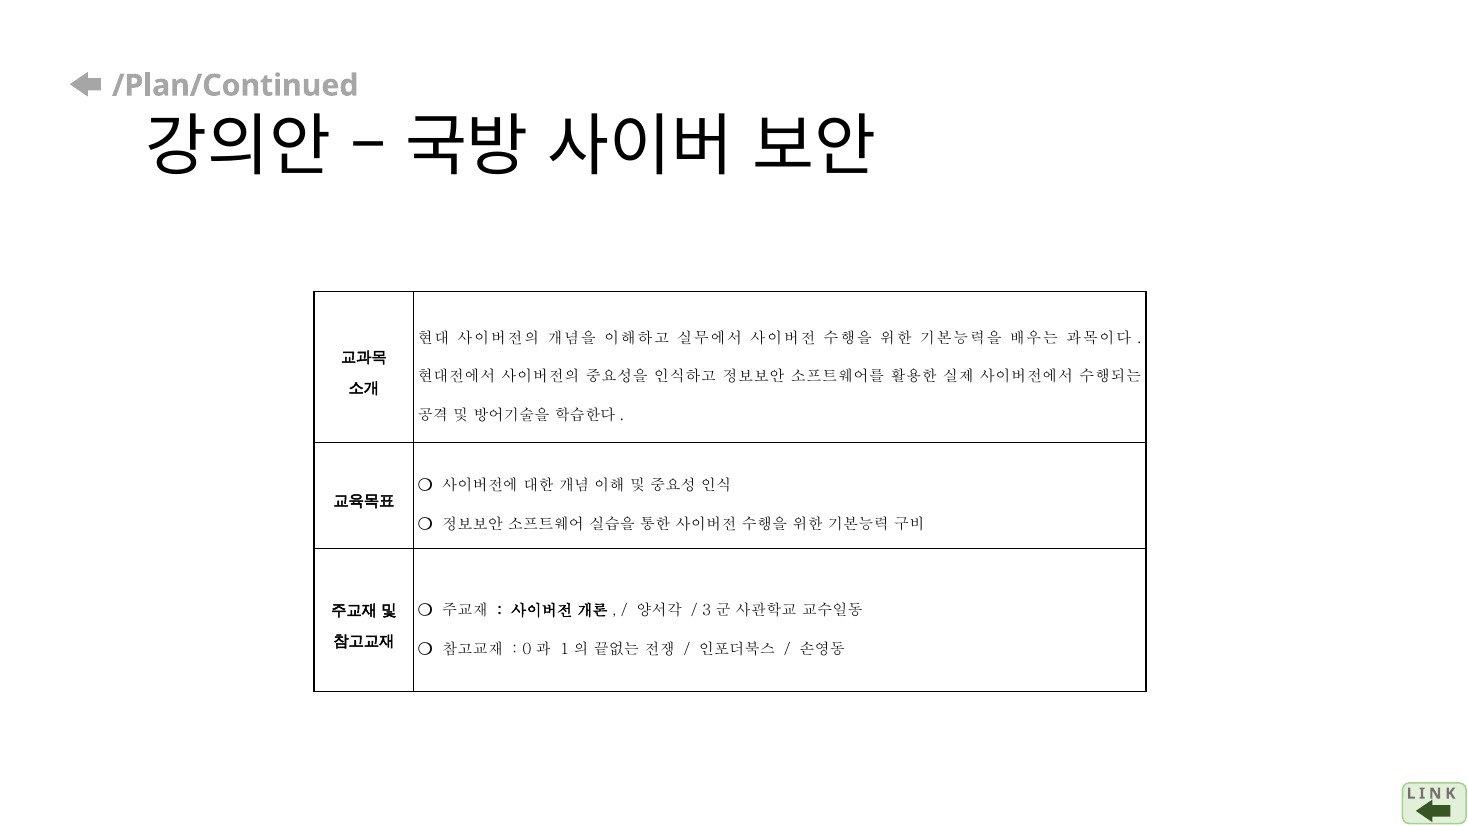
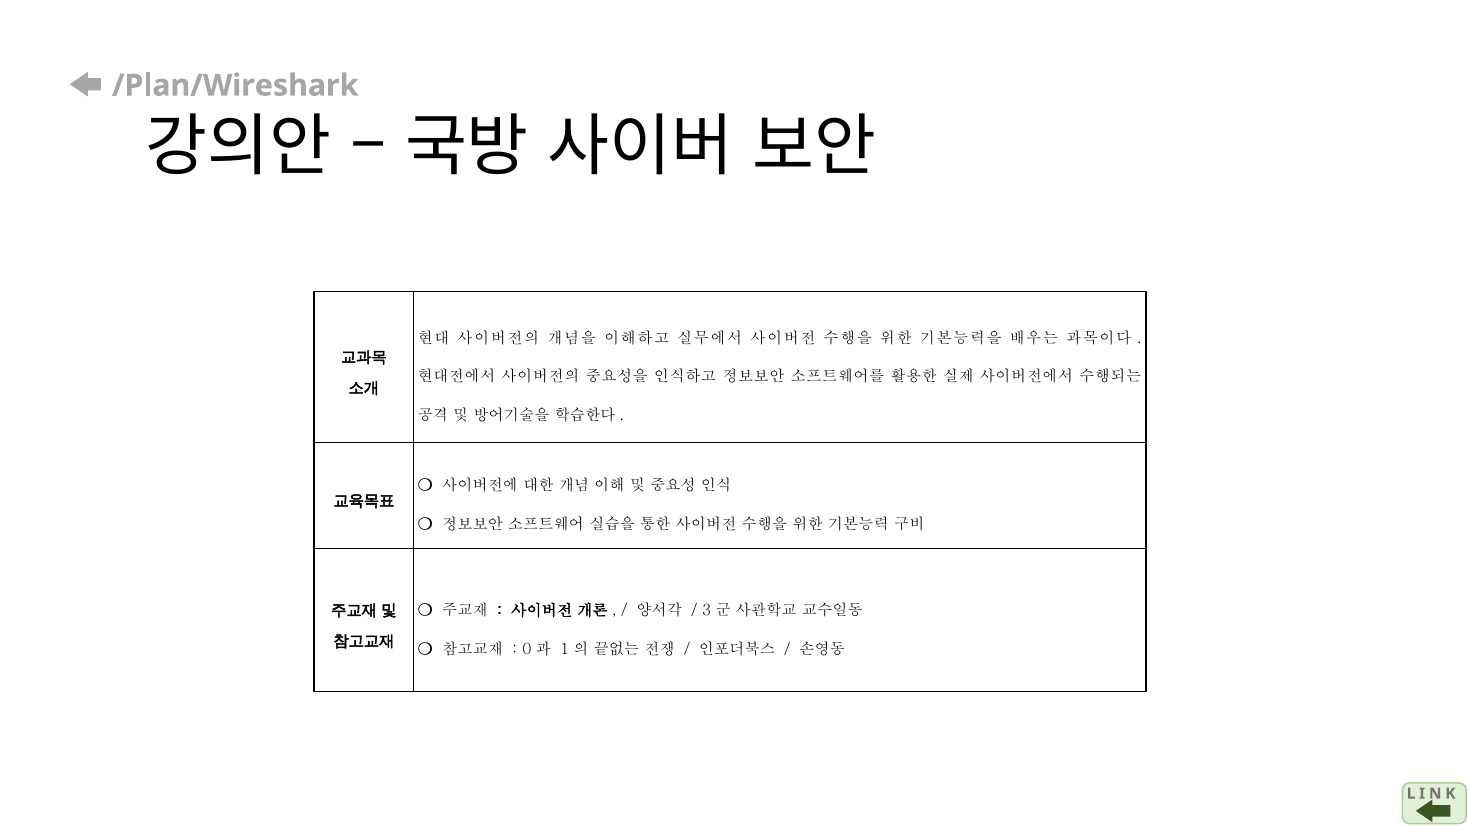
/Plan/Continued: /Plan/Continued -> /Plan/Wireshark (235, 85)
